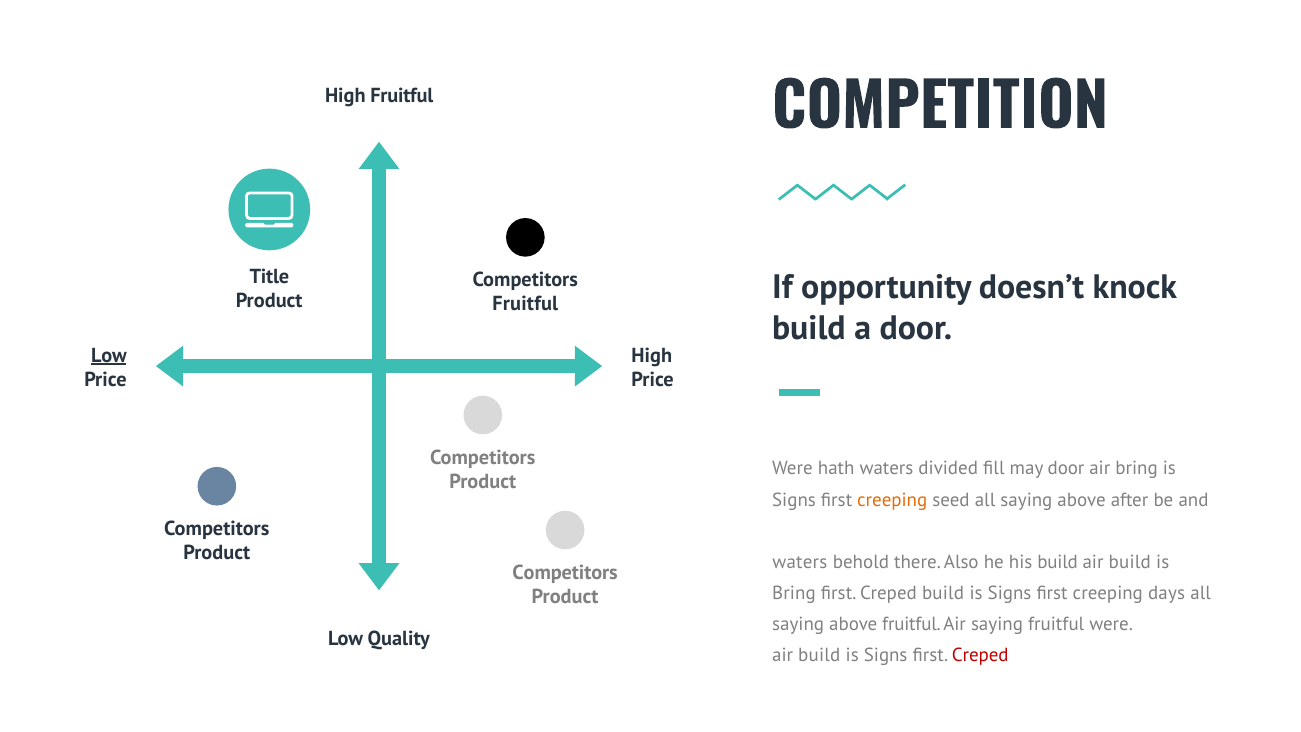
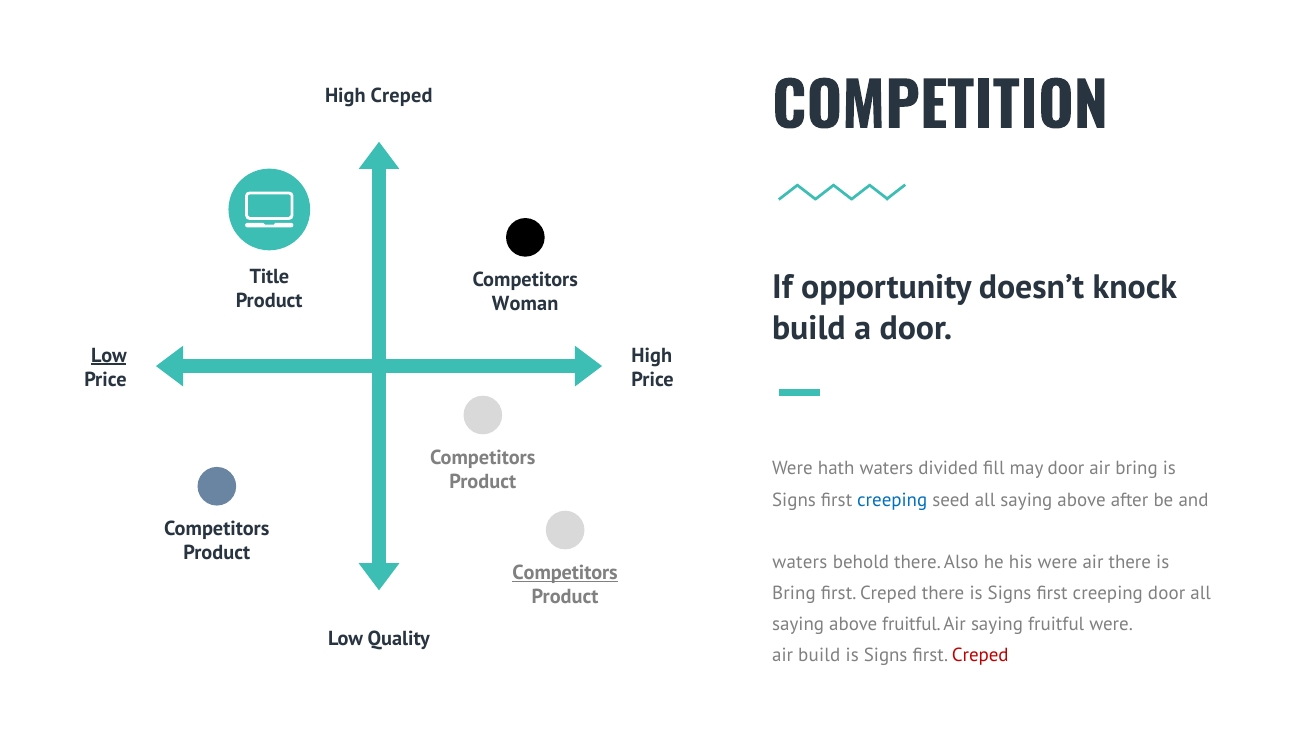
High Fruitful: Fruitful -> Creped (402, 96)
Fruitful: Fruitful -> Woman (525, 304)
creeping colour: orange -> blue (892, 500)
his build: build -> were (1057, 562)
build: build -> there (1130, 562)
Competitors underline: none -> present (565, 572)
Creped build: build -> there (943, 593)
creeping days: days -> door (1167, 593)
